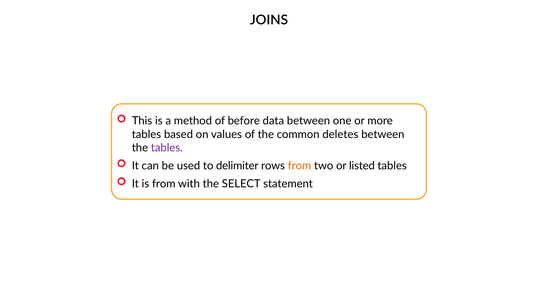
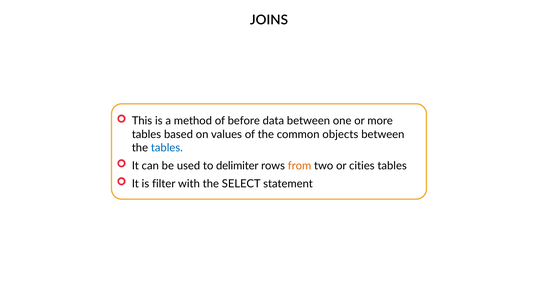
deletes: deletes -> objects (340, 134)
tables colour: purple -> blue (167, 148)
listed: listed -> cities (362, 166)
is from: from -> filter (164, 183)
